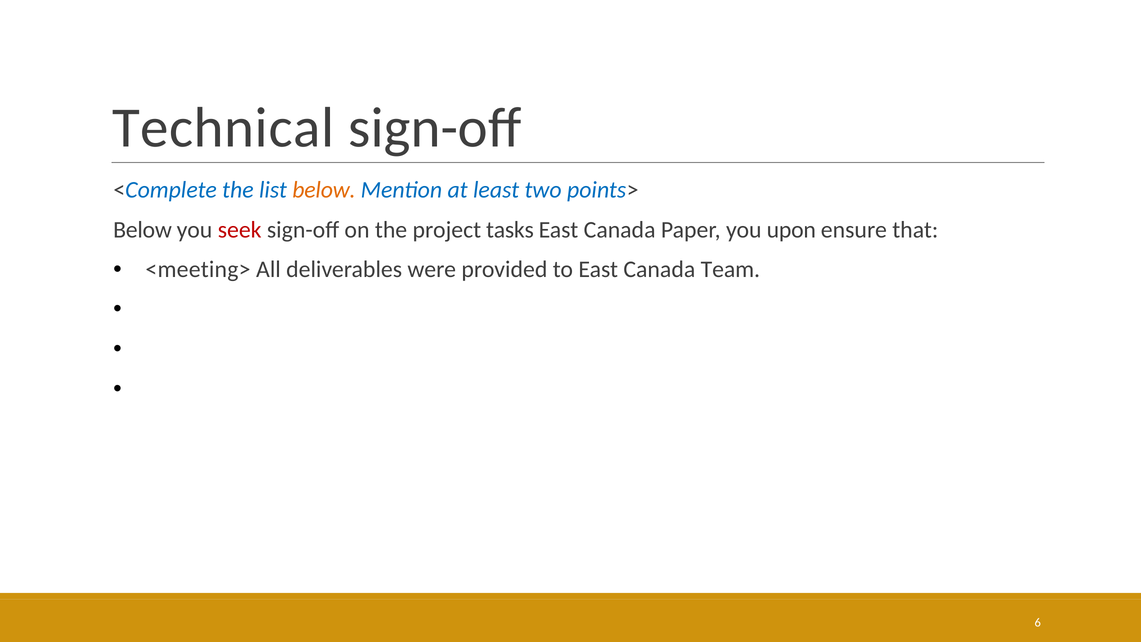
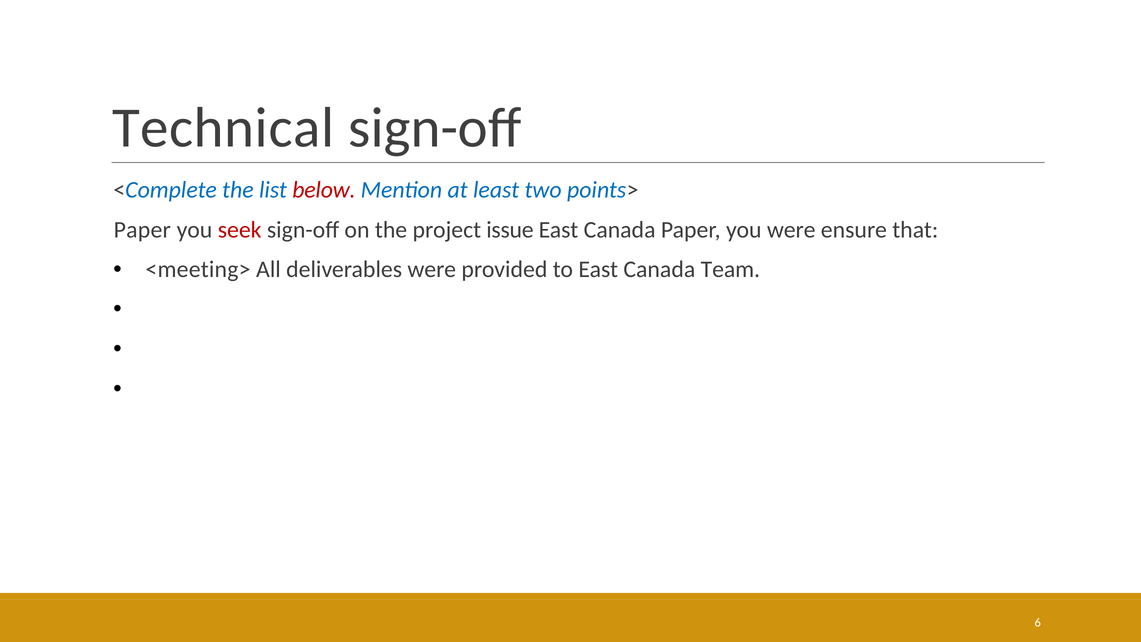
below colour: orange -> red (324, 190)
Below: Below -> Paper (142, 230)
tasks: tasks -> issue (510, 230)
you upon: upon -> were (791, 230)
